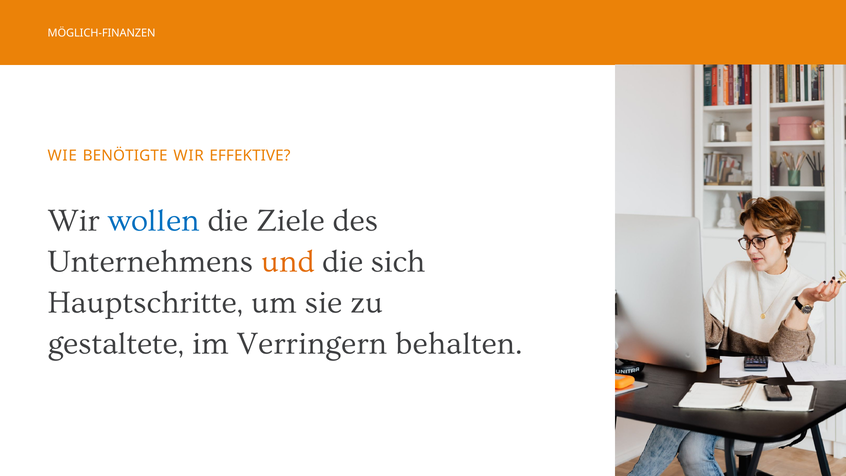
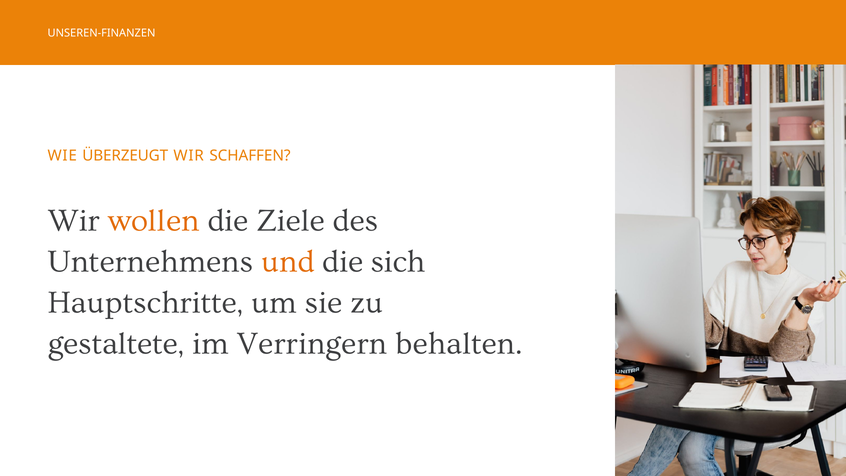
MÖGLICH-FINANZEN: MÖGLICH-FINANZEN -> UNSEREN-FINANZEN (102, 33)
BENÖTIGTE: BENÖTIGTE -> ÜBERZEUGT (125, 156)
EFFEKTIVE: EFFEKTIVE -> SCHAFFEN (250, 156)
wollen colour: blue -> orange (154, 220)
